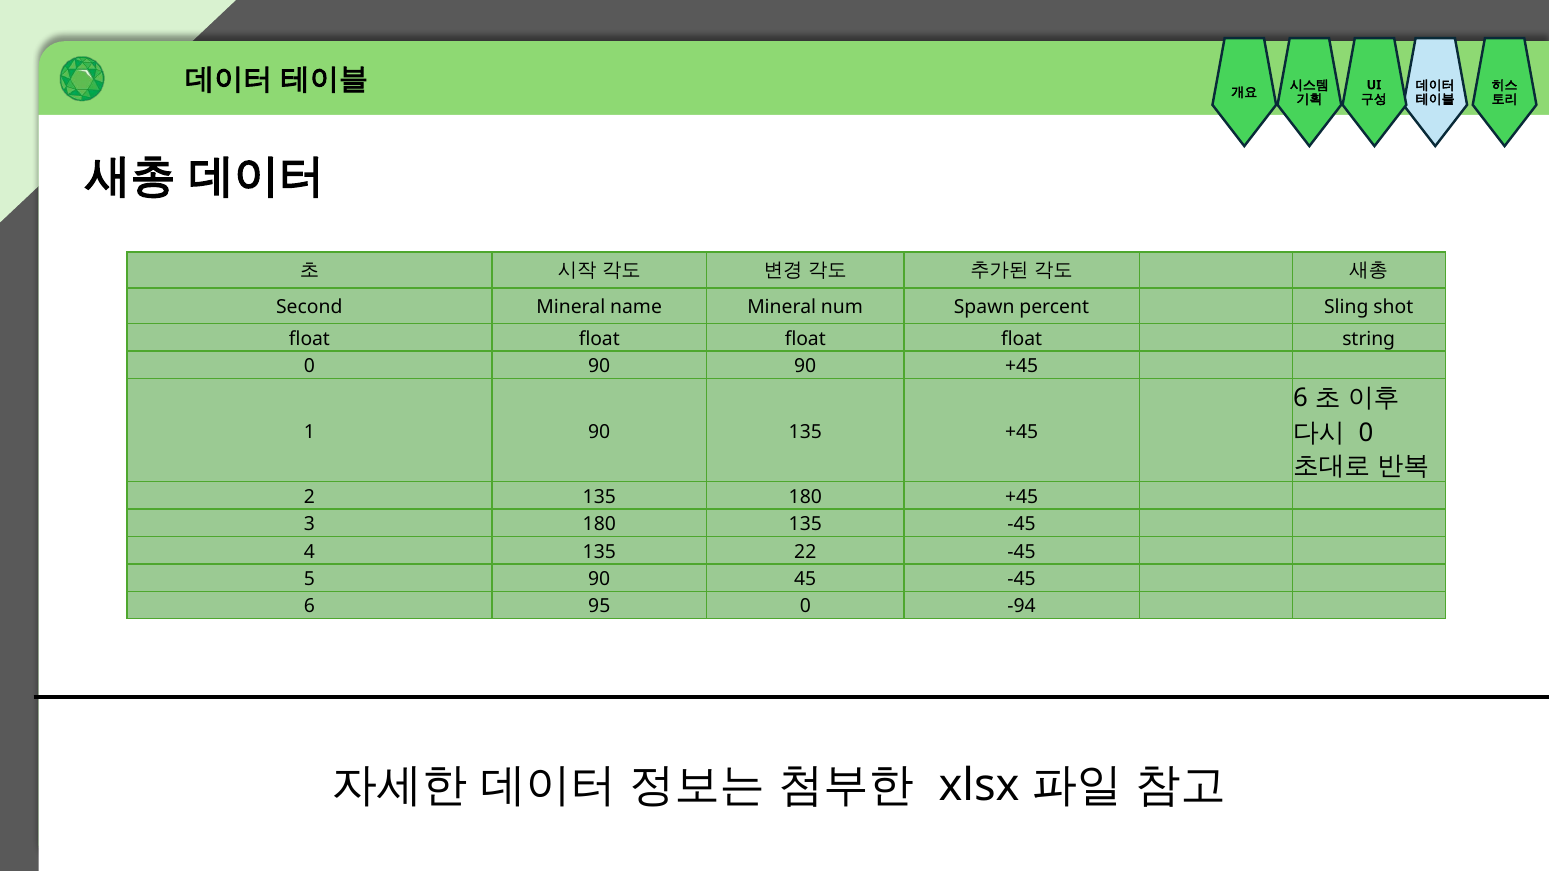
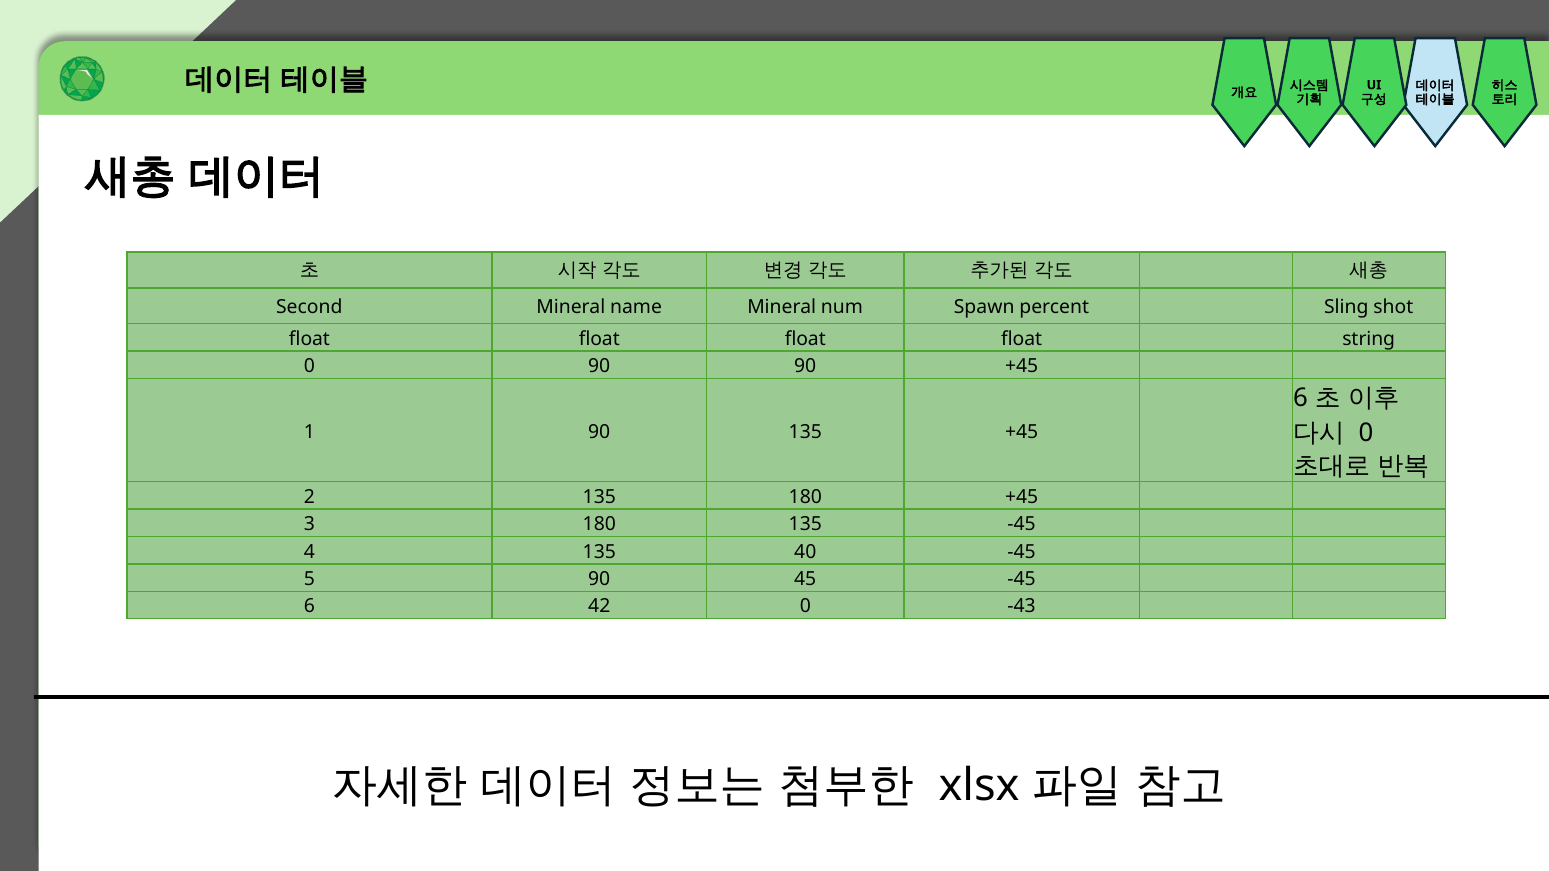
22: 22 -> 40 (805, 552)
95: 95 -> 42 (599, 607)
-94: -94 -> -43 (1022, 607)
